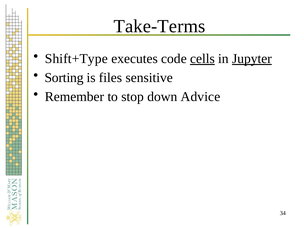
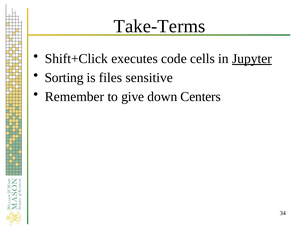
Shift+Type: Shift+Type -> Shift+Click (76, 59)
cells underline: present -> none (202, 59)
stop: stop -> give (133, 97)
Advice: Advice -> Centers (201, 97)
